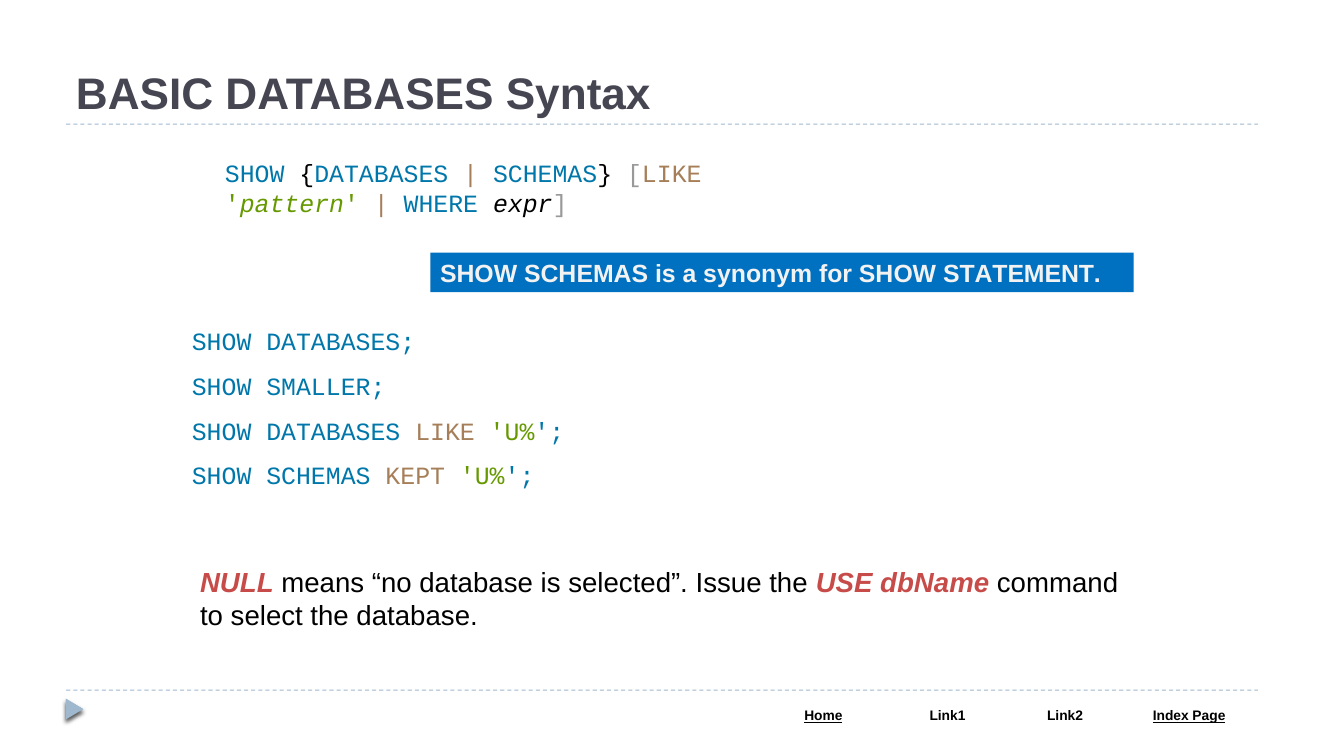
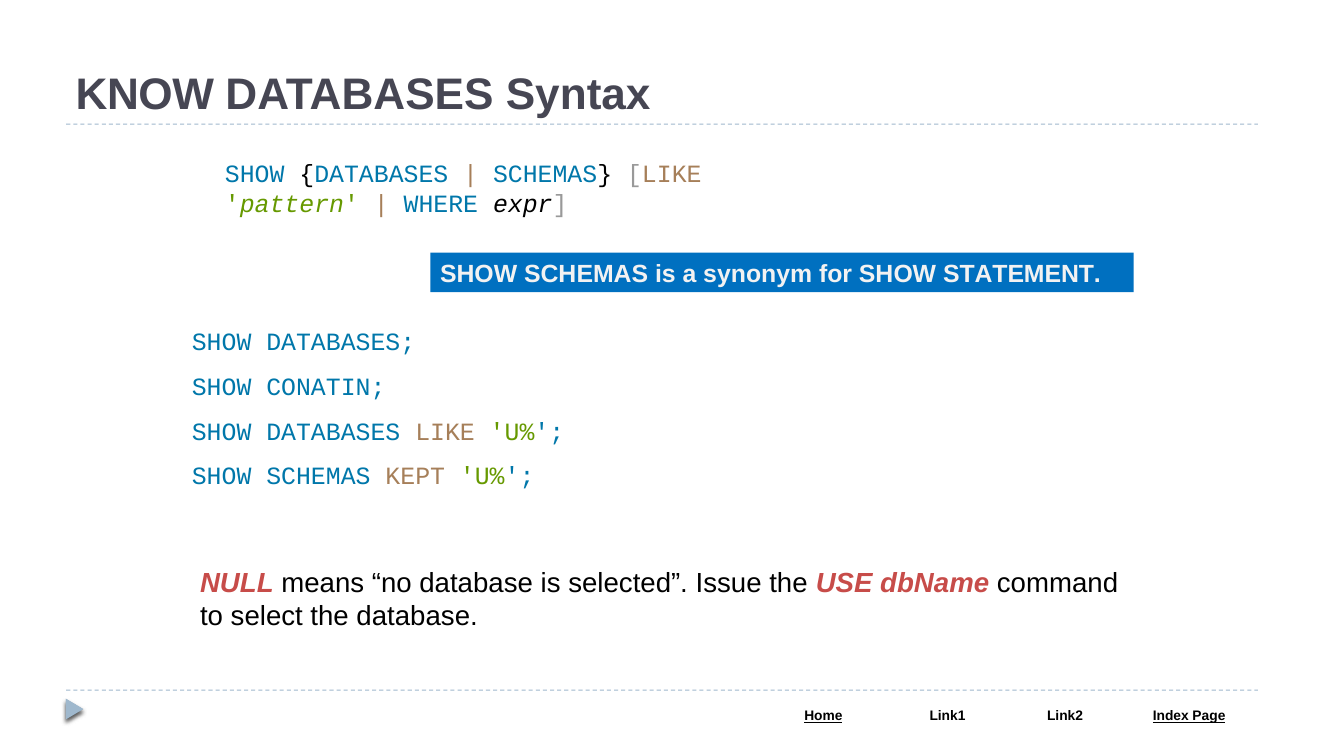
BASIC: BASIC -> KNOW (145, 95)
SMALLER: SMALLER -> CONATIN (326, 387)
